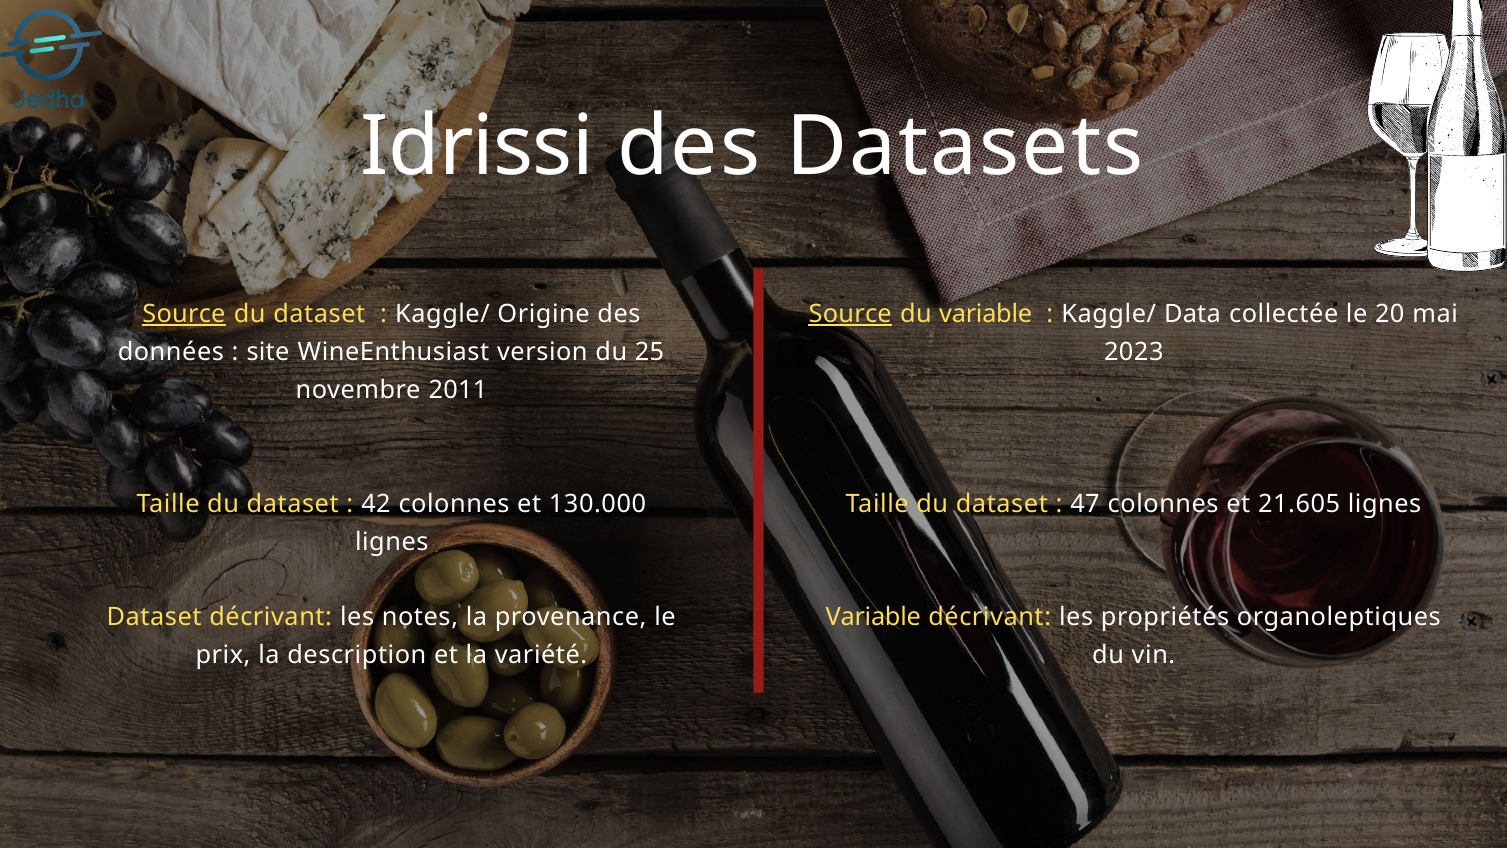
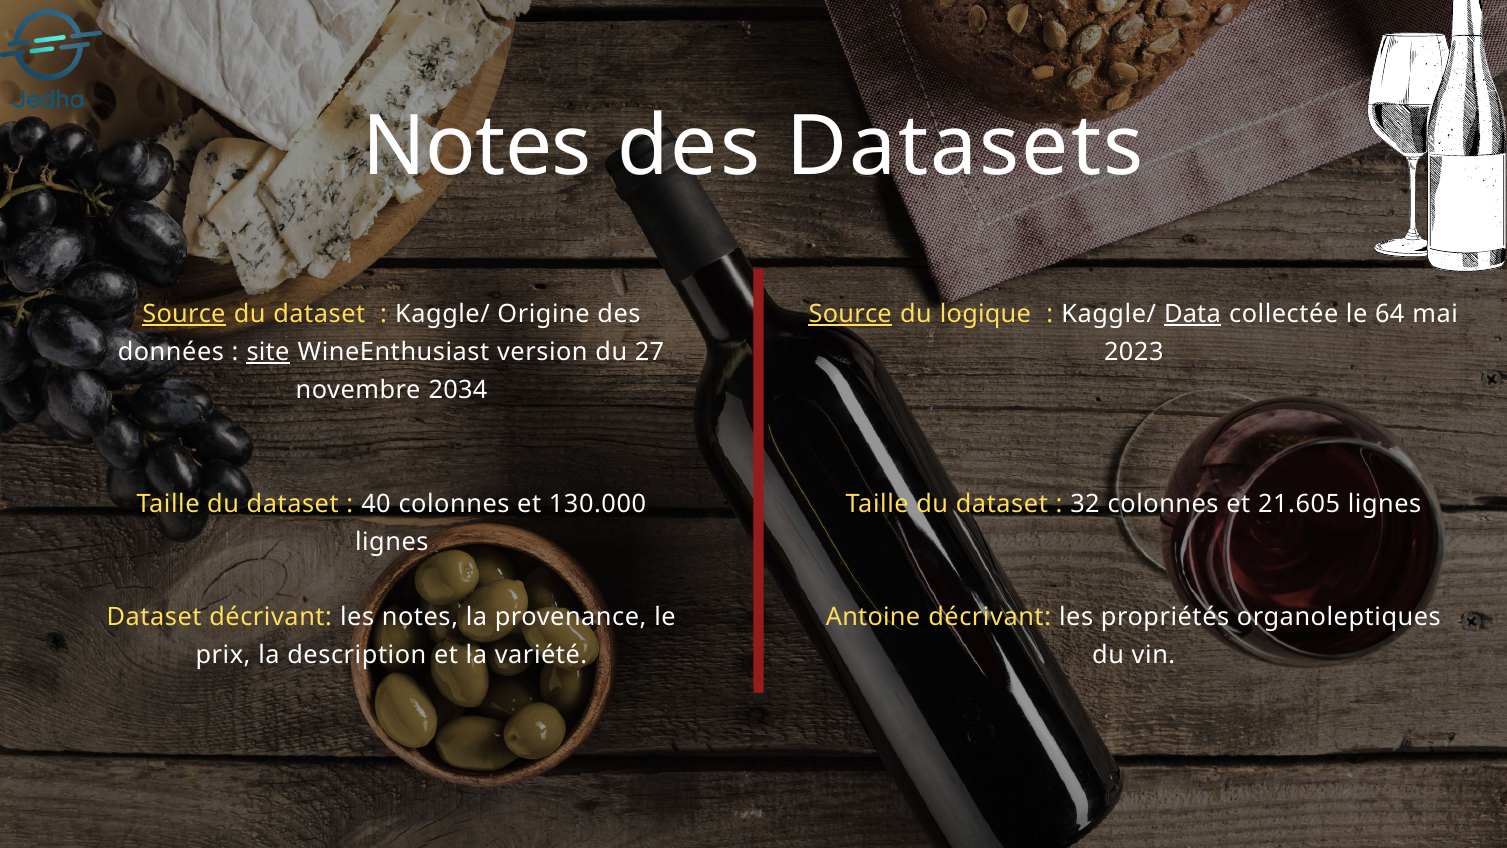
Idrissi: Idrissi -> Notes (477, 146)
du variable: variable -> logique (985, 314)
Data underline: none -> present (1192, 314)
20: 20 -> 64 (1390, 314)
site underline: none -> present (268, 352)
25: 25 -> 27 (650, 352)
2011: 2011 -> 2034 (458, 390)
42: 42 -> 40 (376, 504)
47: 47 -> 32 (1085, 504)
Variable: Variable -> Antoine (873, 617)
